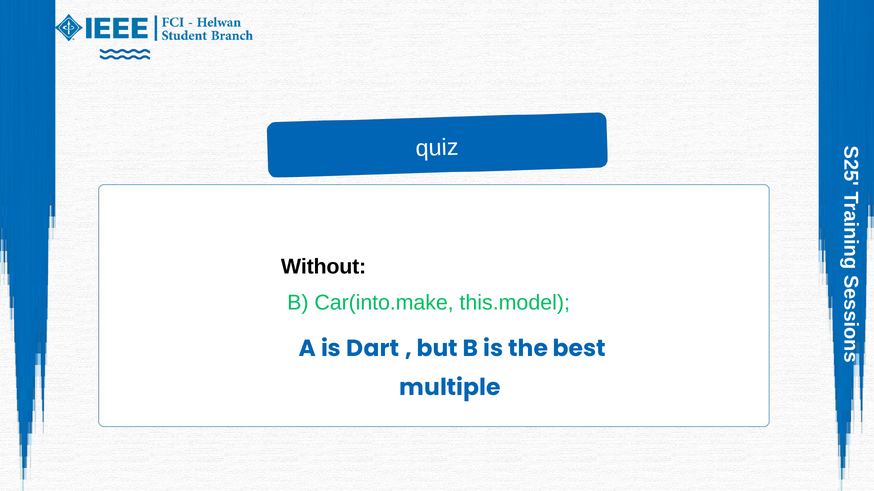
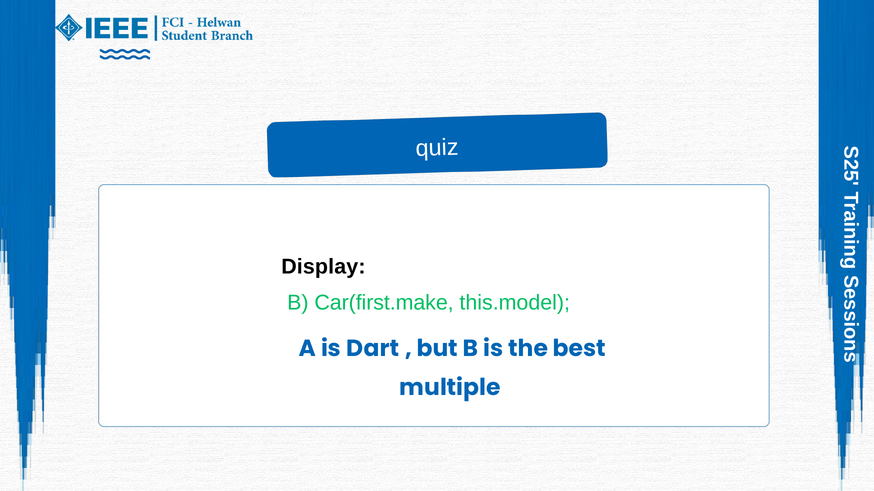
Without: Without -> Display (323, 267)
Car(into.make: Car(into.make -> Car(first.make (384, 303)
